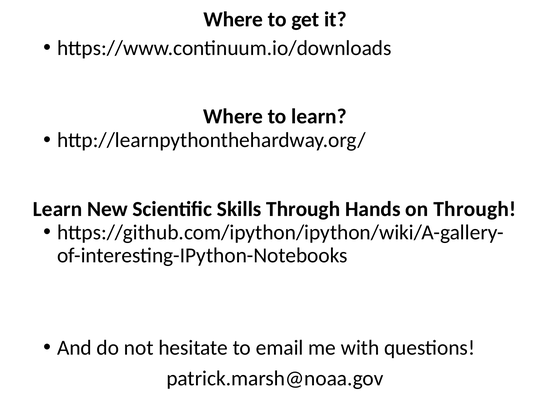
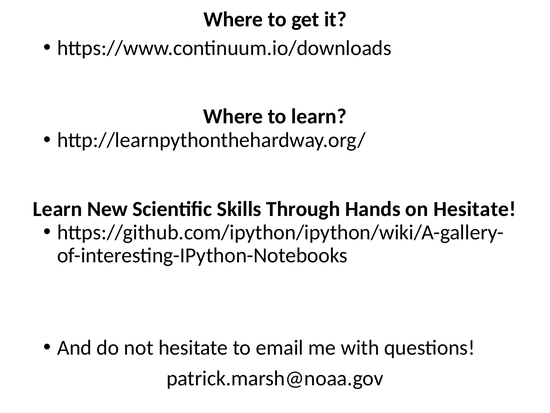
on Through: Through -> Hesitate (475, 209)
